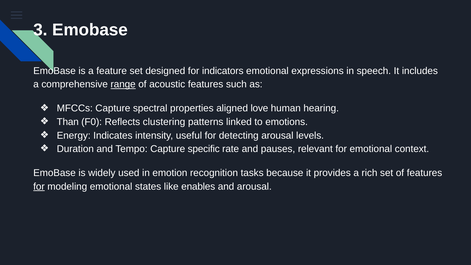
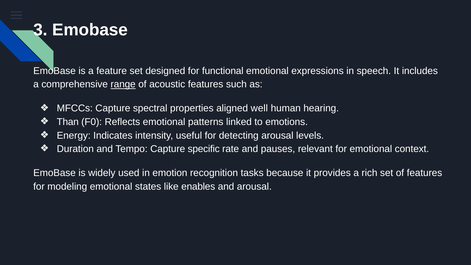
indicators: indicators -> functional (223, 71)
love: love -> well (259, 108)
Reflects clustering: clustering -> emotional (164, 122)
for underline: present -> none (39, 186)
